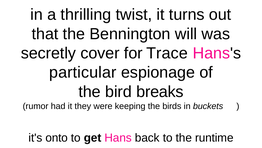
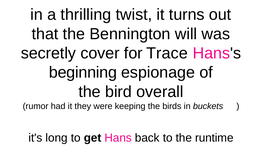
particular: particular -> beginning (83, 72)
breaks: breaks -> overall (160, 91)
onto: onto -> long (57, 137)
